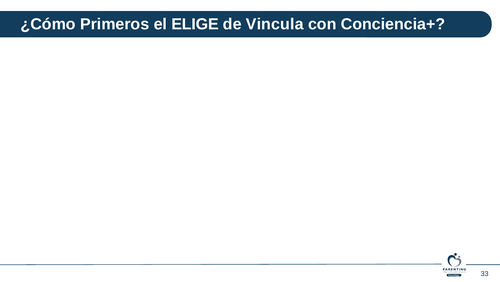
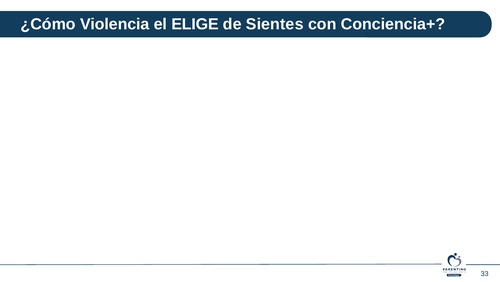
Primeros: Primeros -> Violencia (115, 24)
Vincula: Vincula -> Sientes (275, 24)
